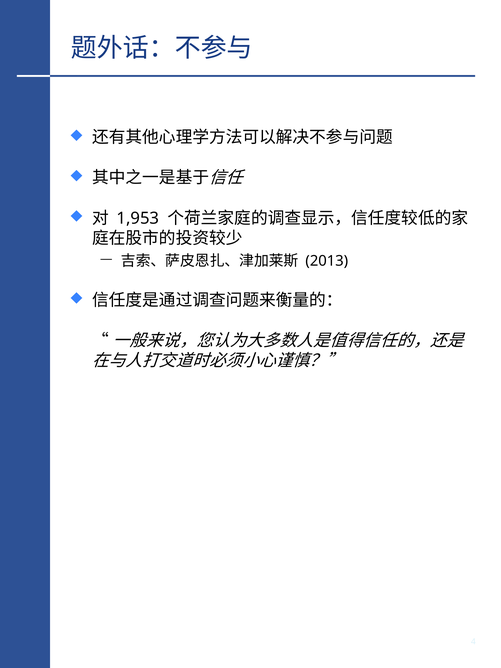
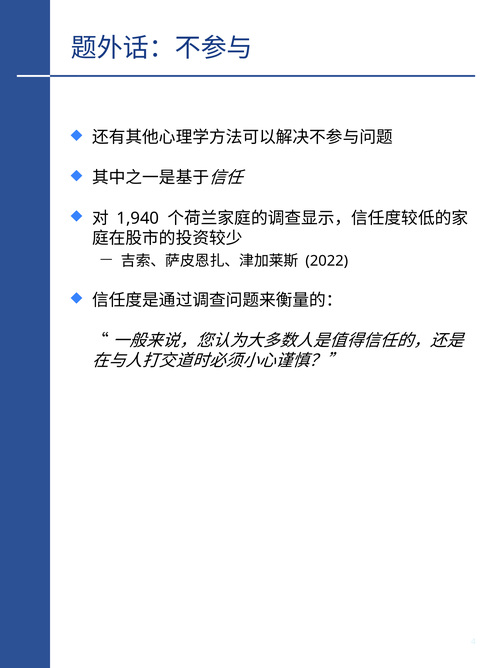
1,953: 1,953 -> 1,940 (138, 218)
2013: 2013 -> 2022 (327, 261)
